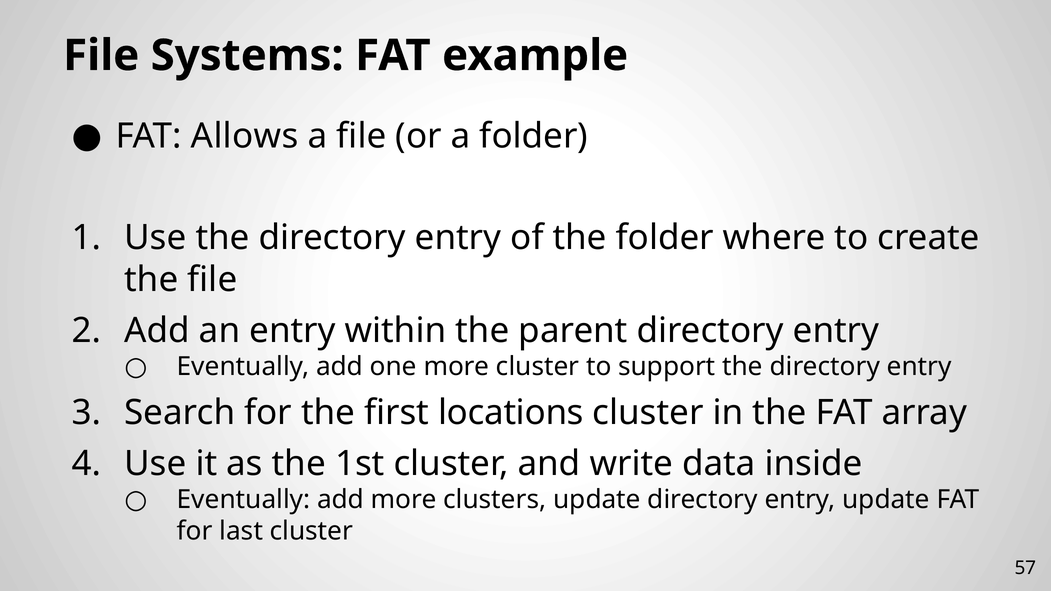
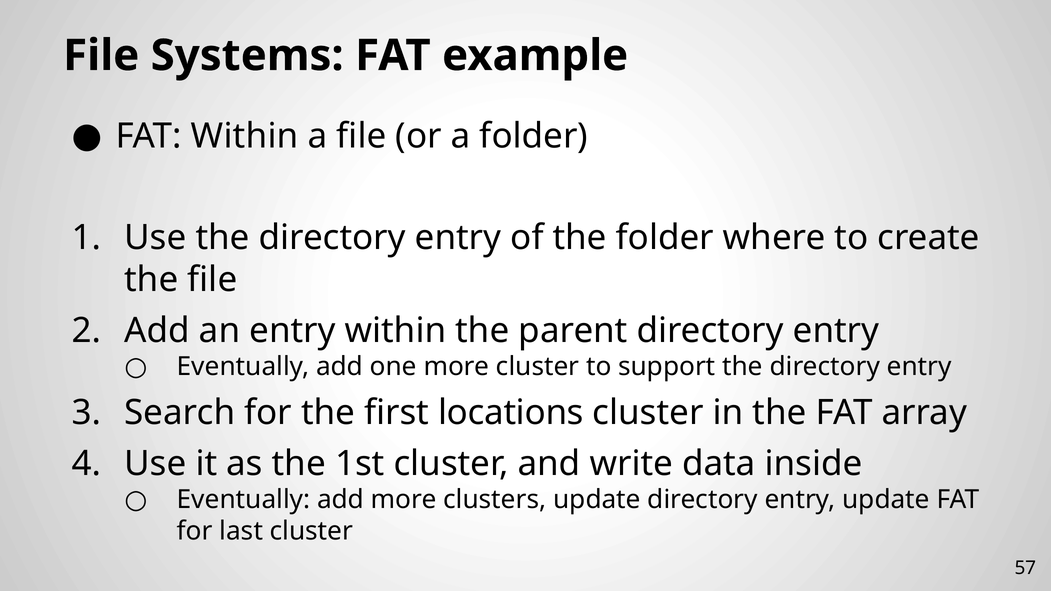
FAT Allows: Allows -> Within (245, 136)
